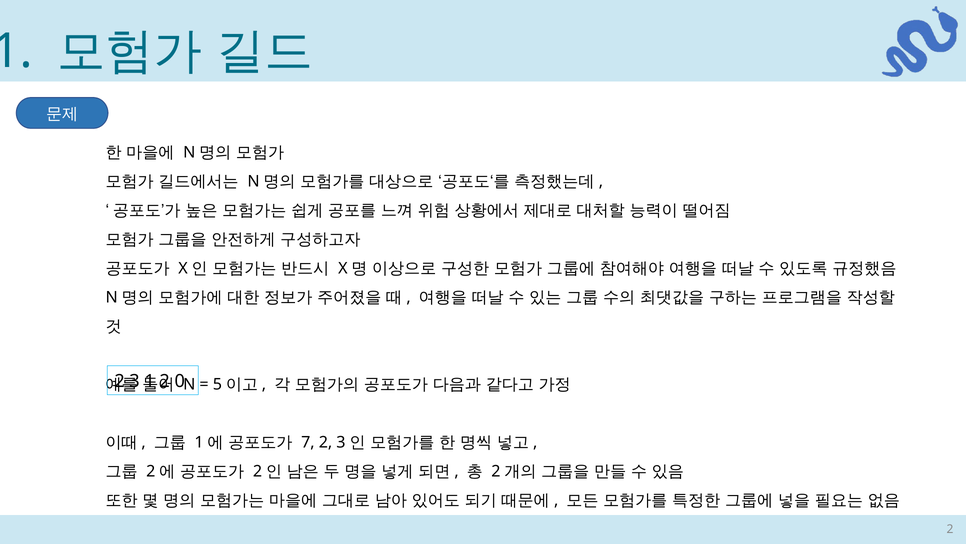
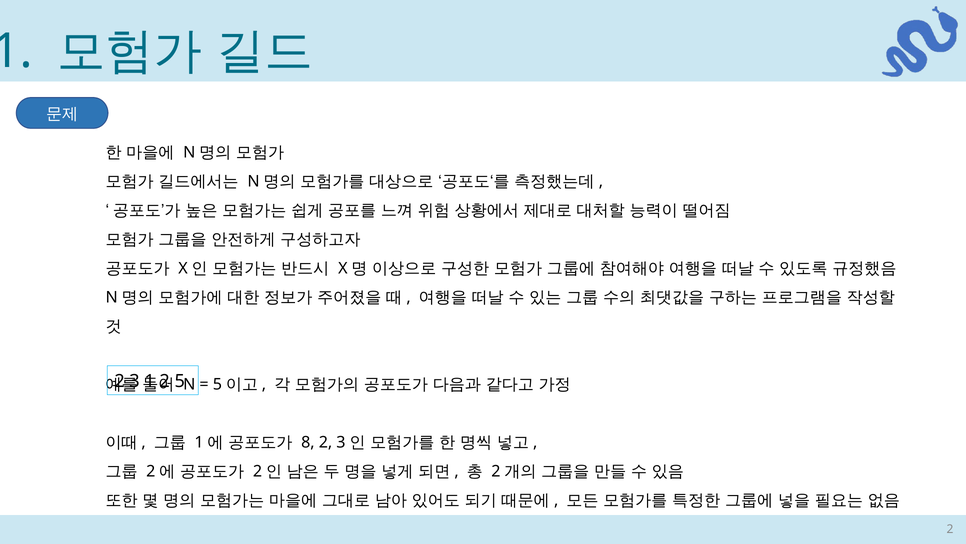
0: 0 -> 5 (180, 381)
7: 7 -> 8 (308, 442)
